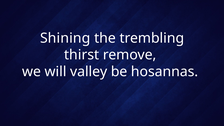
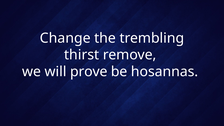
Shining: Shining -> Change (65, 38)
valley: valley -> prove (89, 72)
